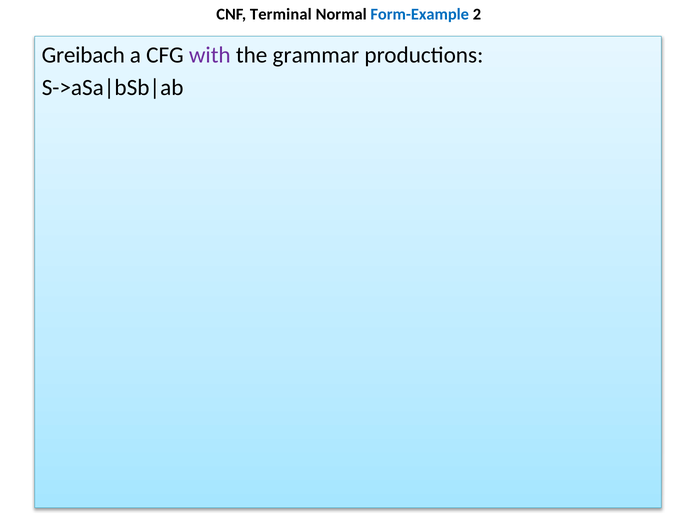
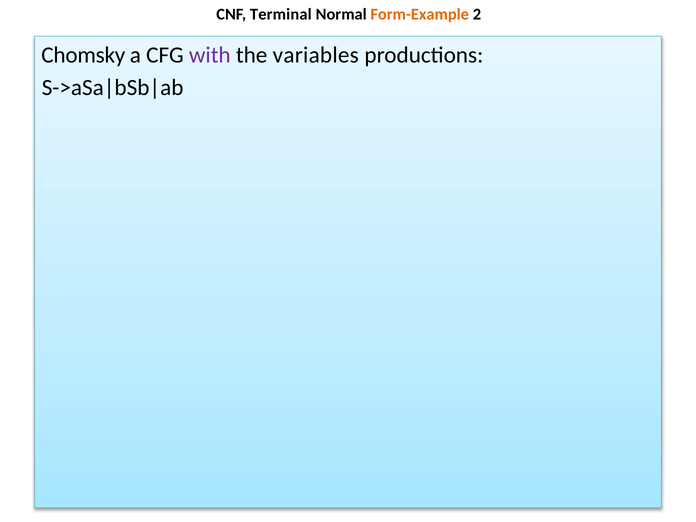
Form-Example colour: blue -> orange (420, 14)
Greibach: Greibach -> Chomsky (83, 55)
grammar: grammar -> variables (316, 55)
